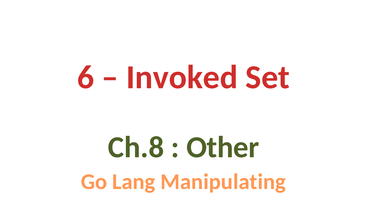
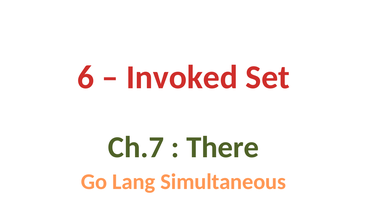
Ch.8: Ch.8 -> Ch.7 (136, 148)
Other: Other -> There (223, 148)
Manipulating: Manipulating -> Simultaneous (223, 182)
